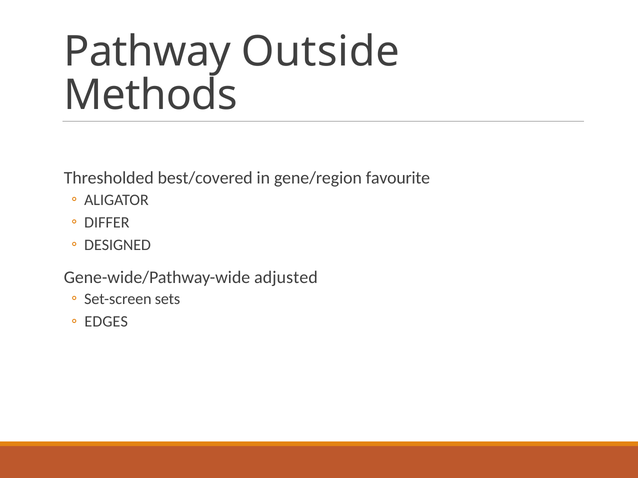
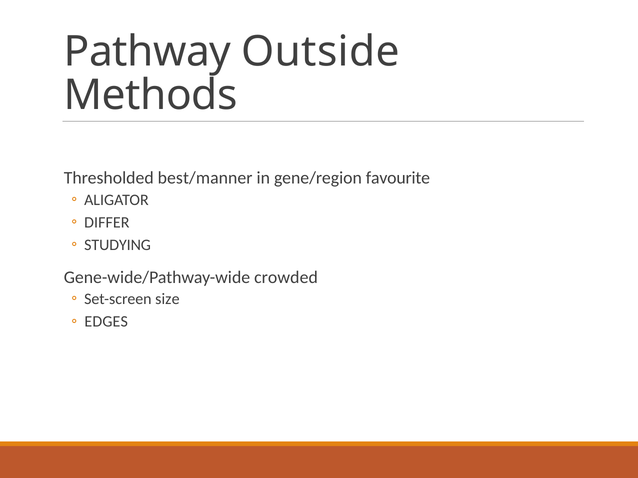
best/covered: best/covered -> best/manner (205, 178)
DESIGNED: DESIGNED -> STUDYING (118, 245)
adjusted: adjusted -> crowded (286, 277)
sets: sets -> size (167, 299)
